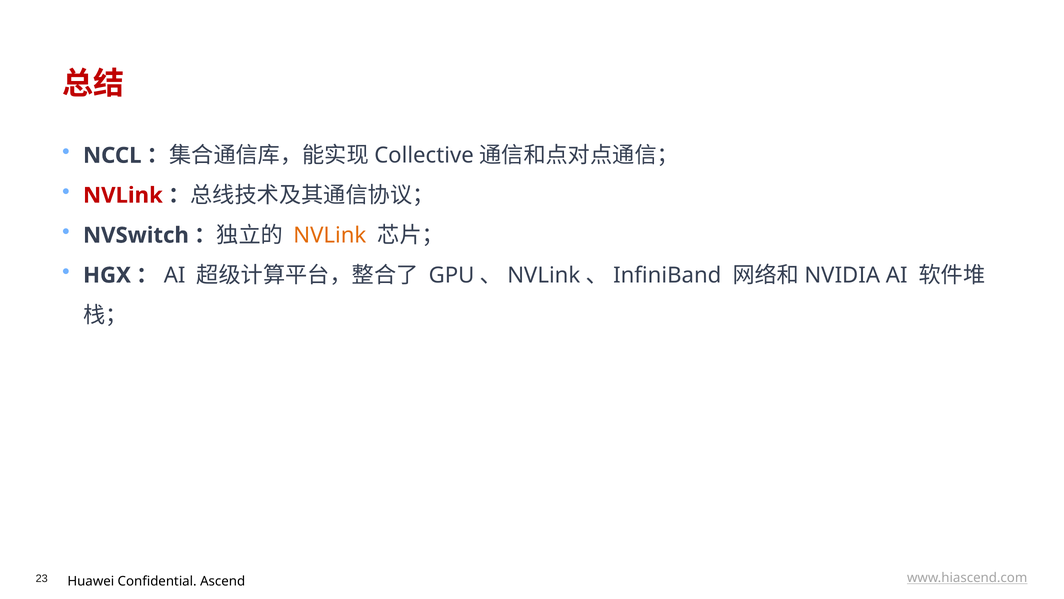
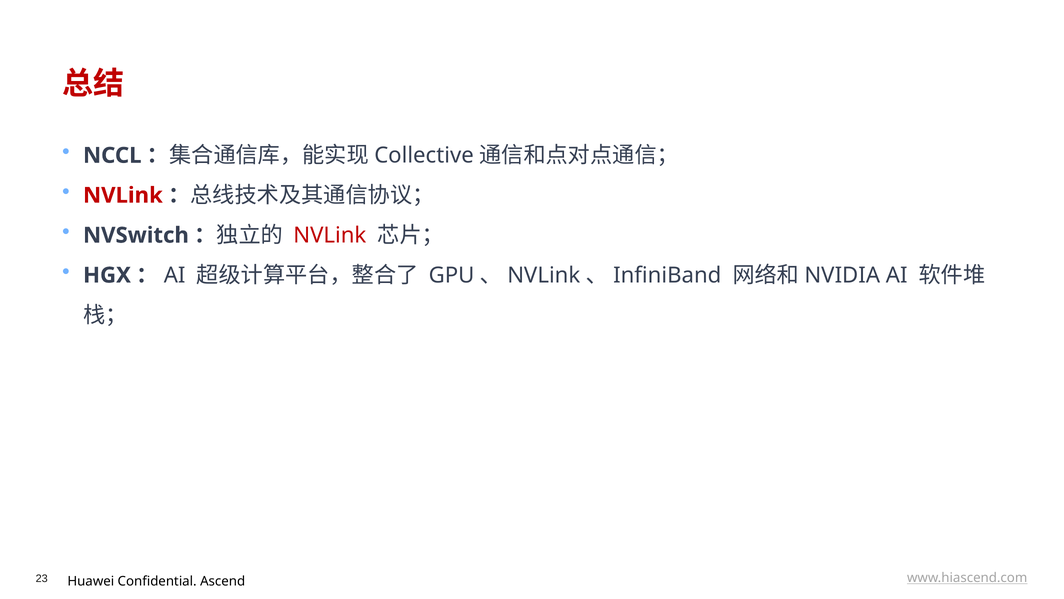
NVLink colour: orange -> red (330, 235)
